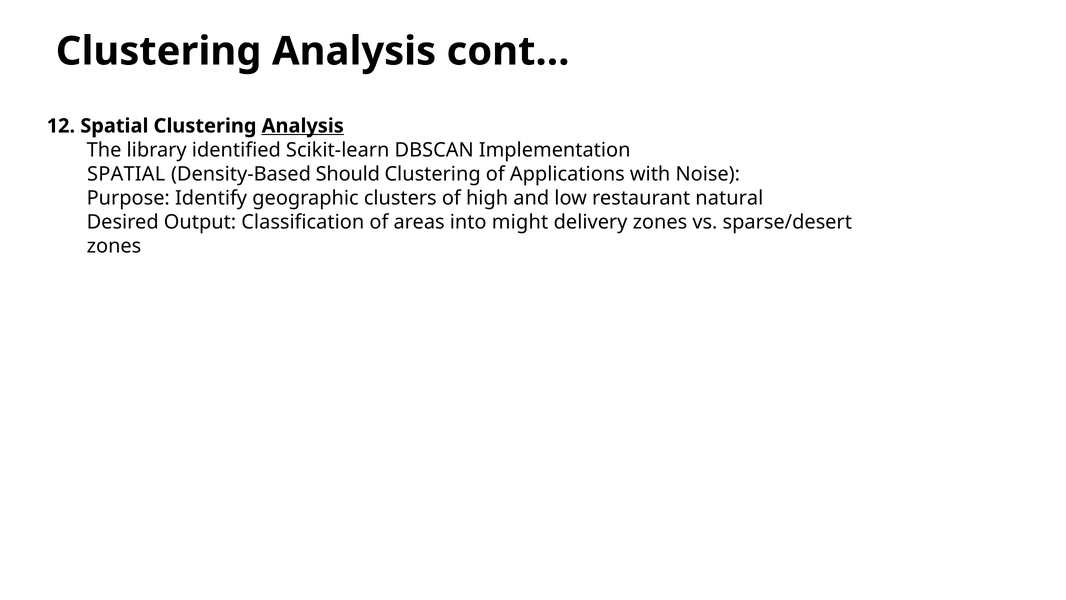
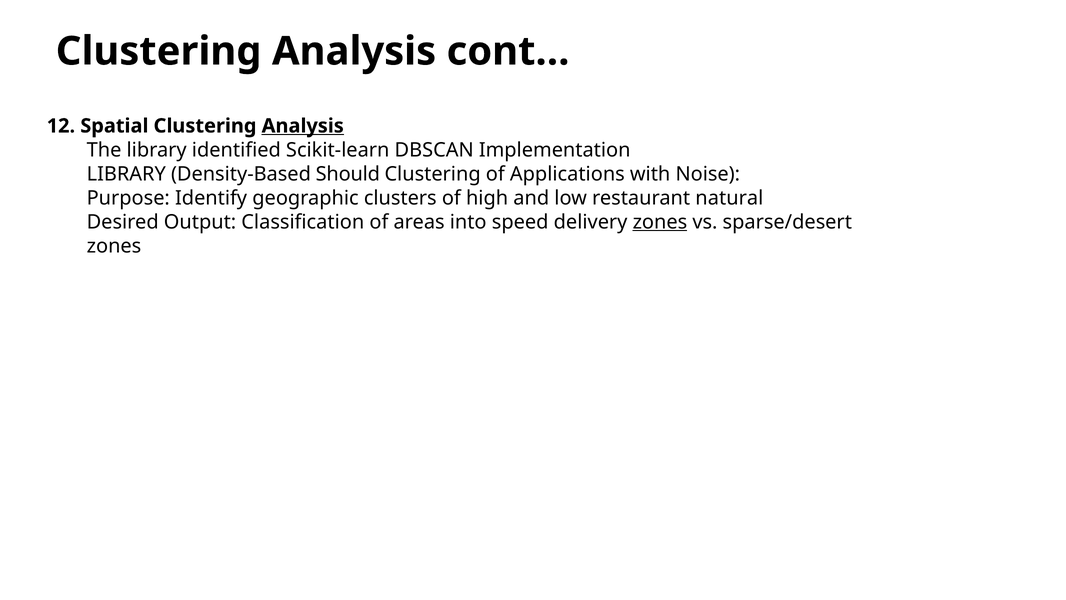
SPATIAL: SPATIAL -> LIBRARY (126, 174)
might: might -> speed (520, 222)
zones underline: none -> present (660, 222)
